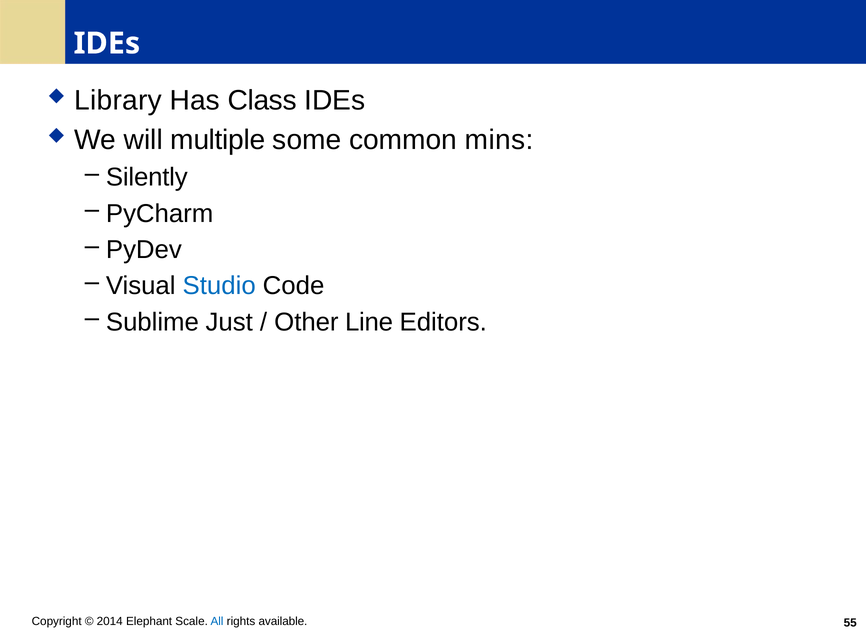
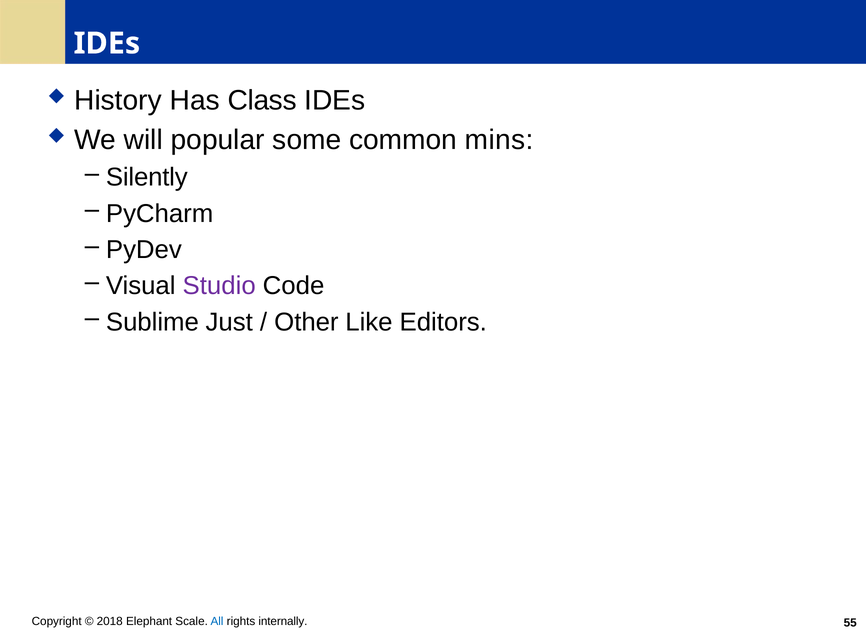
Library: Library -> History (118, 101)
multiple: multiple -> popular (218, 140)
Studio colour: blue -> purple (219, 286)
Line: Line -> Like (369, 322)
2014: 2014 -> 2018 (110, 621)
available: available -> internally (283, 621)
